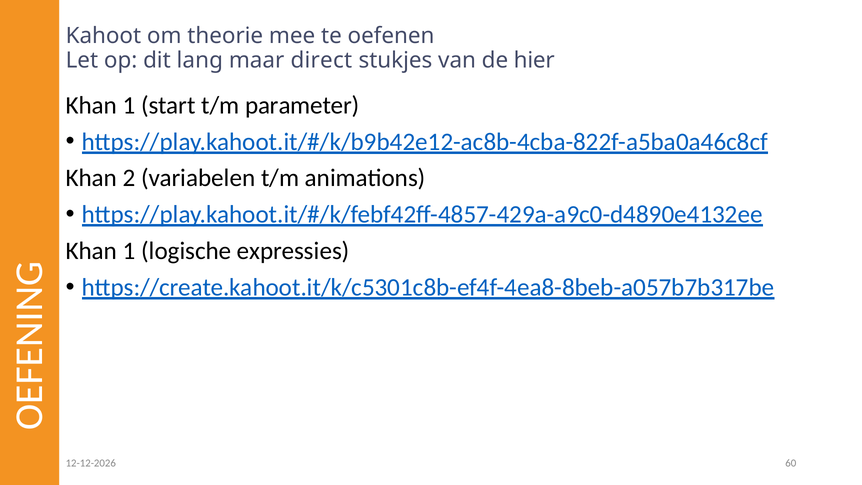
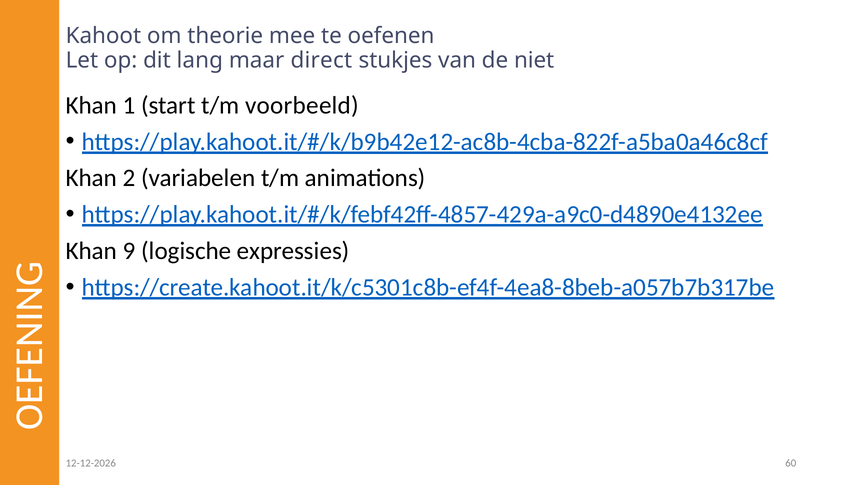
hier: hier -> niet (534, 60)
parameter: parameter -> voorbeeld (302, 105)
1: 1 -> 9 (129, 251)
